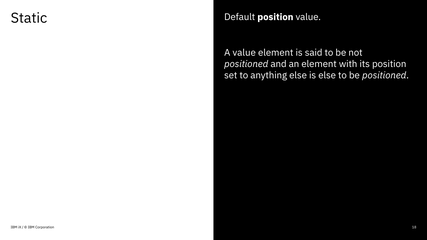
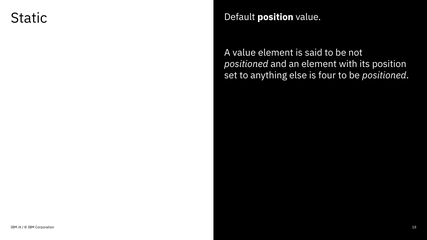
is else: else -> four (327, 76)
